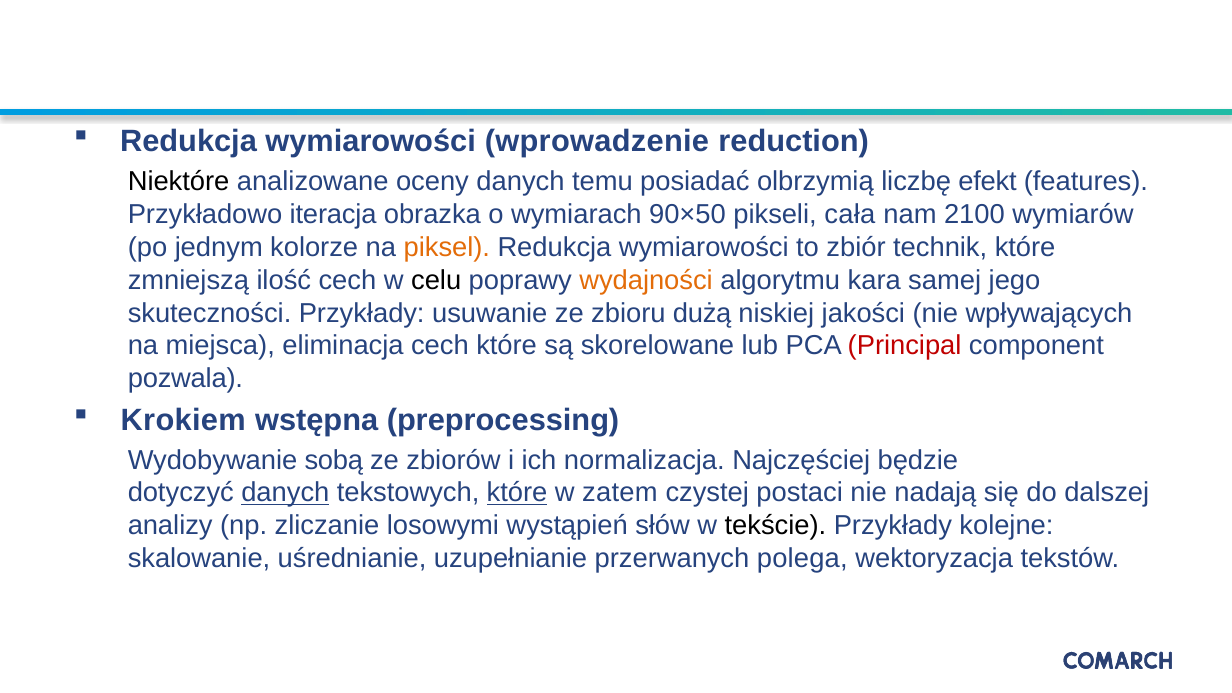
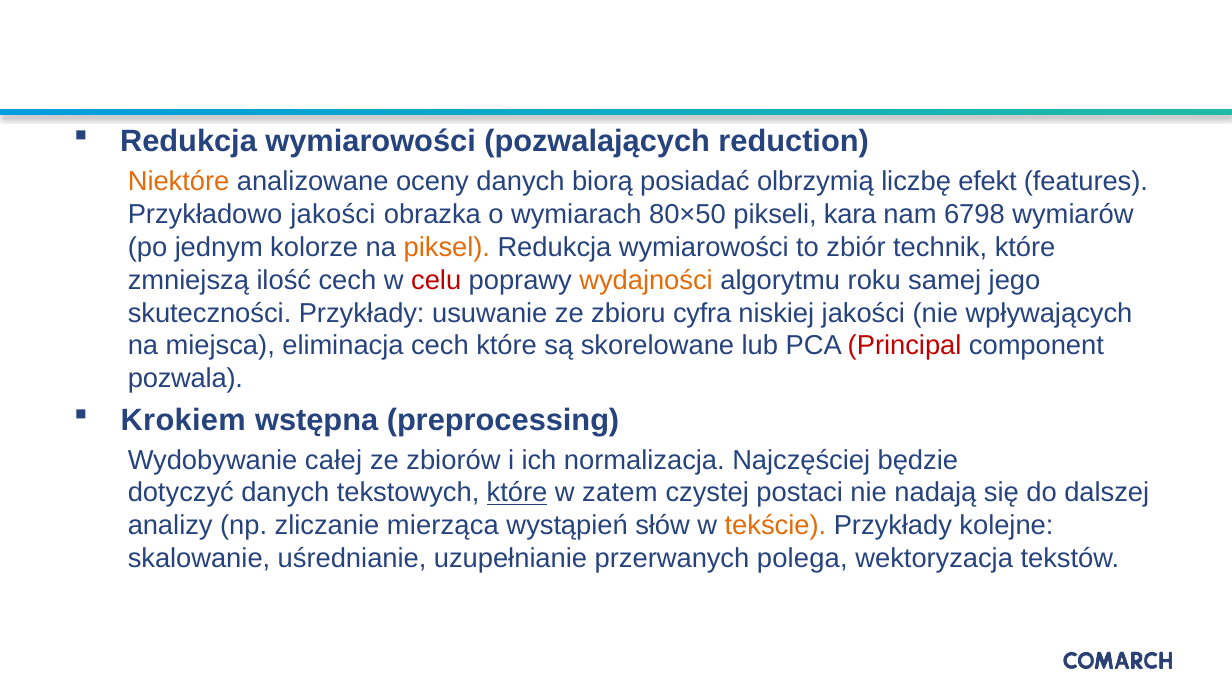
wprowadzenie: wprowadzenie -> pozwalających (597, 142)
Niektóre colour: black -> orange (179, 182)
temu: temu -> biorą (602, 182)
Przykładowo iteracja: iteracja -> jakości (333, 215)
90×50: 90×50 -> 80×50 (687, 215)
cała: cała -> kara (850, 215)
2100: 2100 -> 6798 (974, 215)
celu colour: black -> red (436, 280)
kara: kara -> roku (874, 280)
dużą: dużą -> cyfra (702, 313)
sobą: sobą -> całej (334, 460)
danych underline: present -> none (285, 493)
losowymi: losowymi -> mierząca (443, 526)
tekście colour: black -> orange (775, 526)
